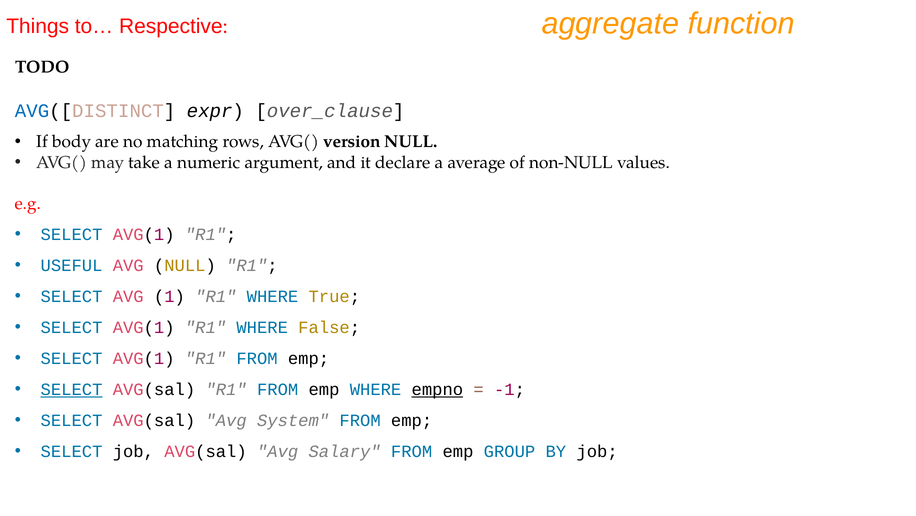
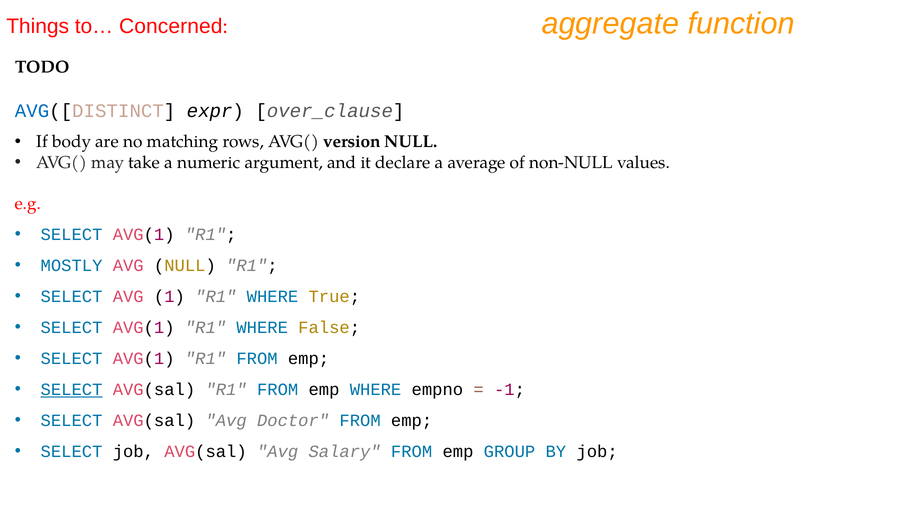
Respective: Respective -> Concerned (171, 26)
USEFUL: USEFUL -> MOSTLY (72, 265)
empno underline: present -> none (437, 389)
System: System -> Doctor (293, 420)
